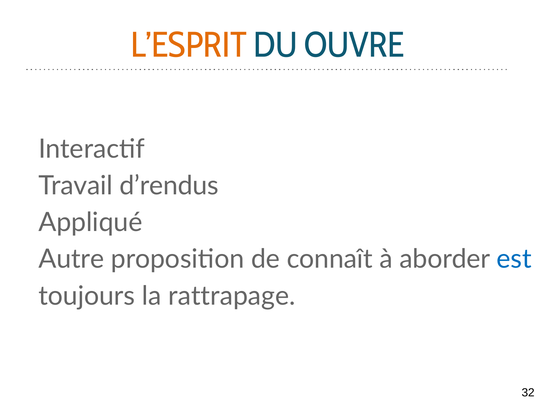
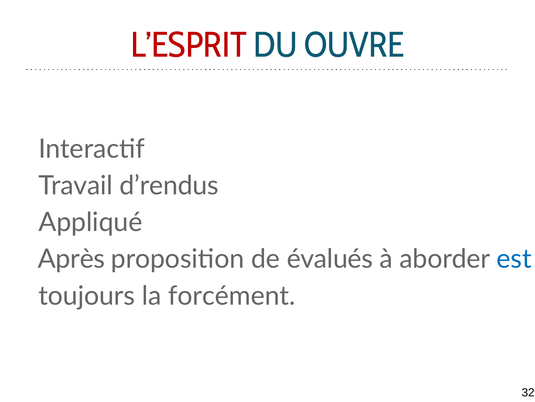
L’ESPRIT colour: orange -> red (189, 45)
Autre: Autre -> Après (71, 259)
connaît: connaît -> évalués (330, 259)
rattrapage: rattrapage -> forcément (232, 296)
